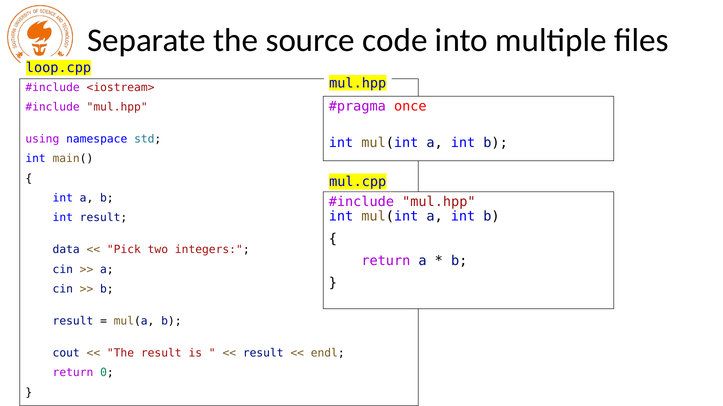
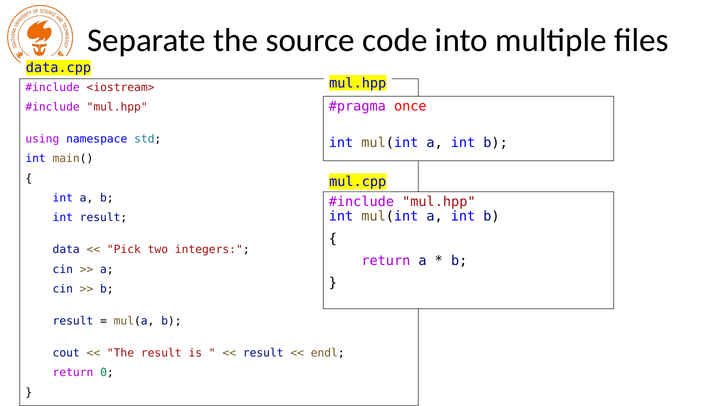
loop.cpp: loop.cpp -> data.cpp (58, 68)
